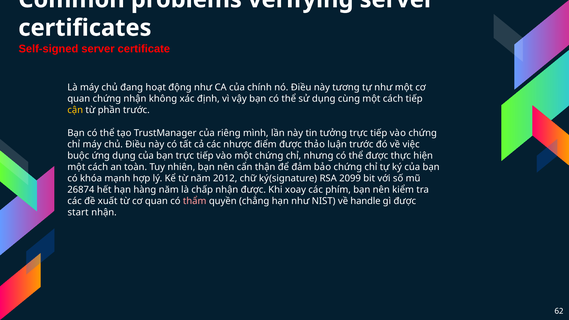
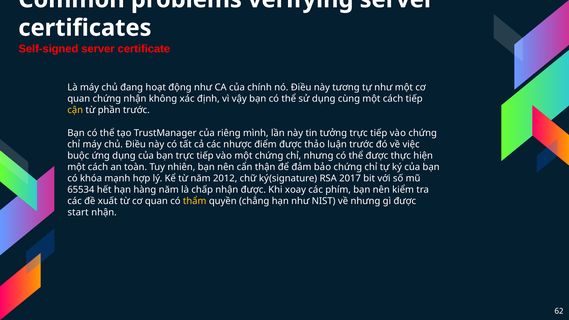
2099: 2099 -> 2017 (350, 178)
26874: 26874 -> 65534 (81, 190)
thẩm colour: pink -> yellow (195, 201)
về handle: handle -> nhưng (365, 201)
